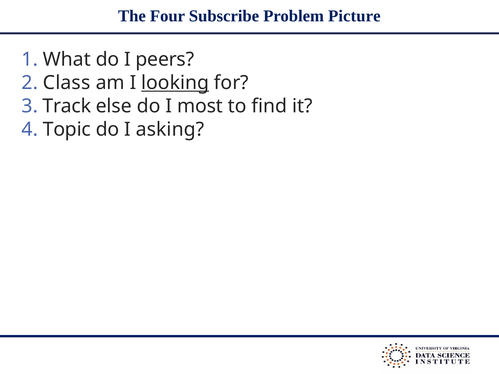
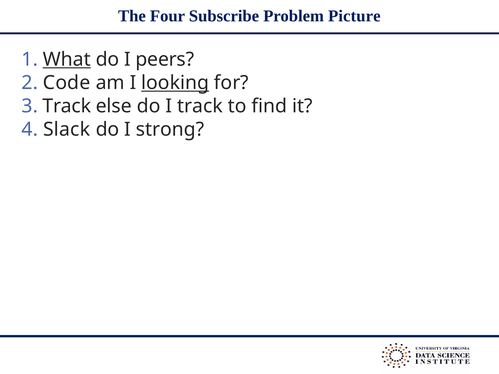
What underline: none -> present (67, 60)
Class: Class -> Code (67, 83)
I most: most -> track (200, 106)
Topic: Topic -> Slack (67, 129)
asking: asking -> strong (170, 129)
